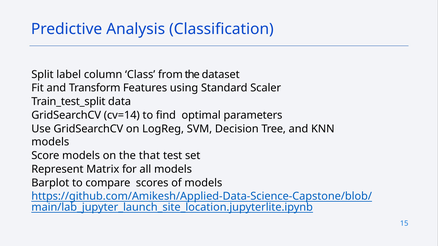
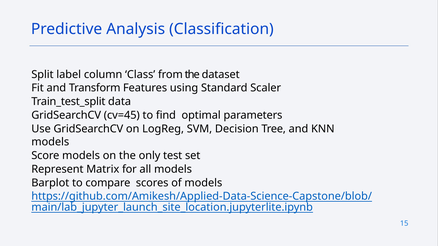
cv=14: cv=14 -> cv=45 (122, 115)
that: that -> only (150, 156)
